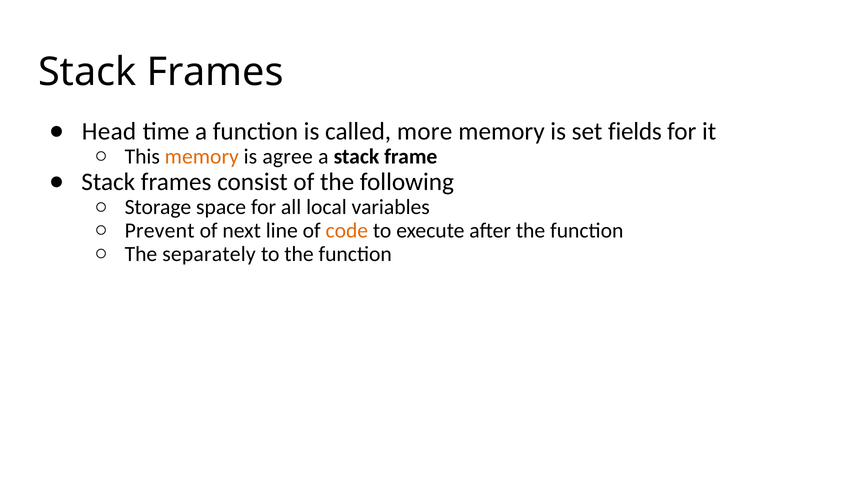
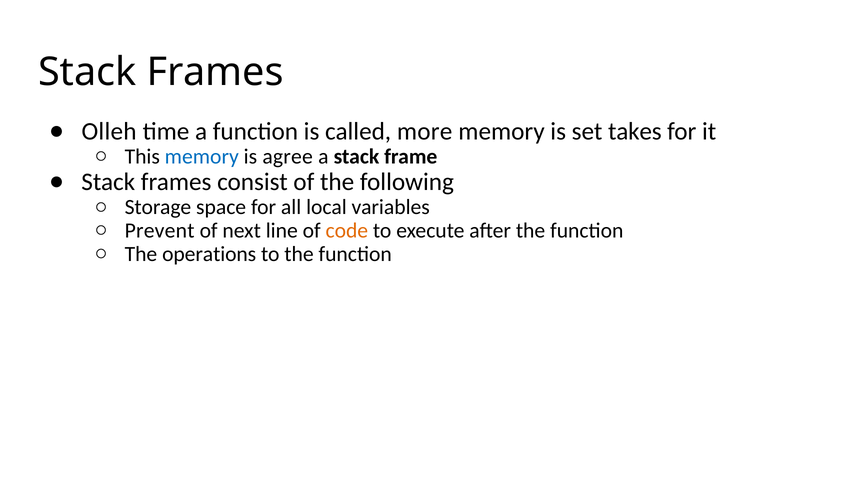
Head: Head -> Olleh (109, 131)
fields: fields -> takes (635, 131)
memory colour: orange -> blue (202, 156)
separately: separately -> operations (209, 254)
